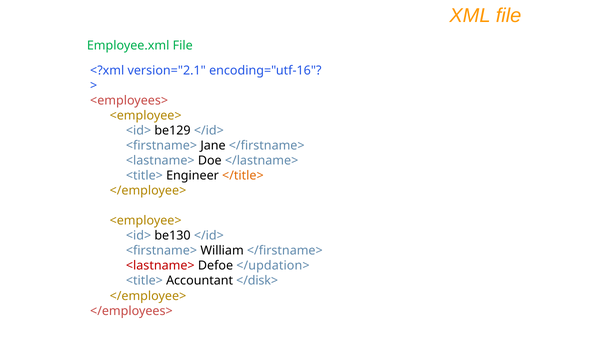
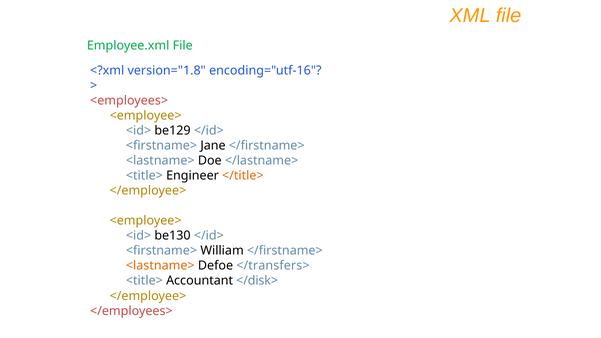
version="2.1: version="2.1 -> version="1.8 (167, 70)
<lastname> colour: red -> orange (160, 266)
</updation>: </updation> -> </transfers> (273, 266)
